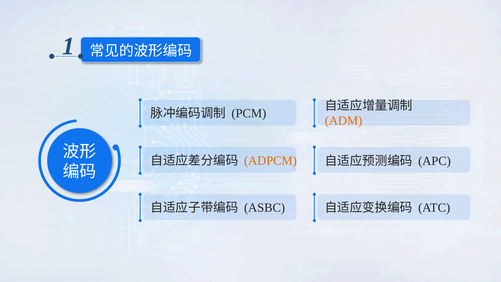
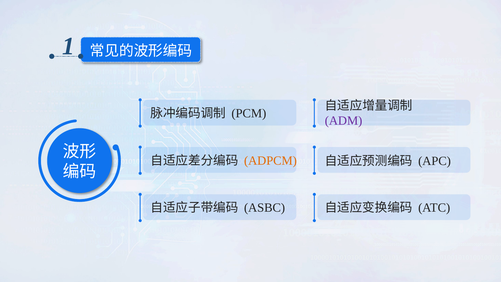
ADM colour: orange -> purple (344, 121)
